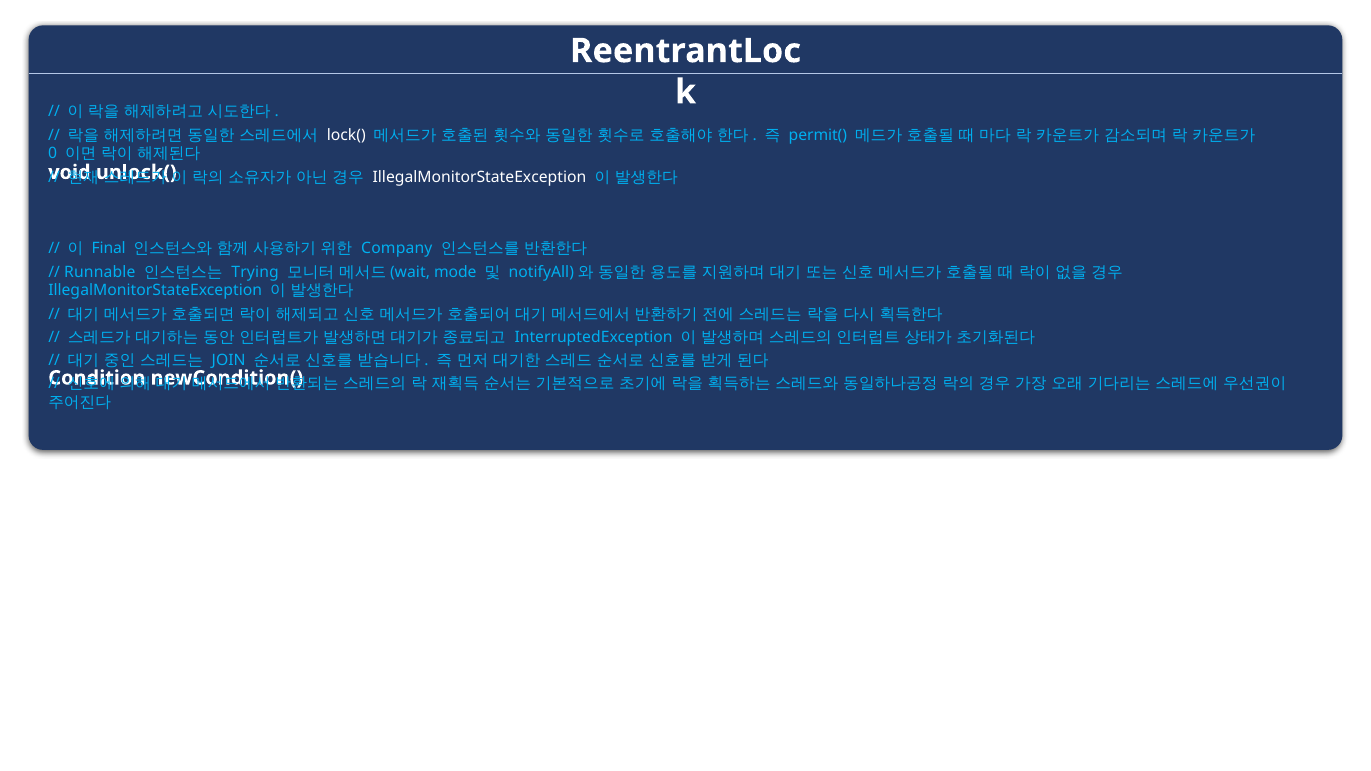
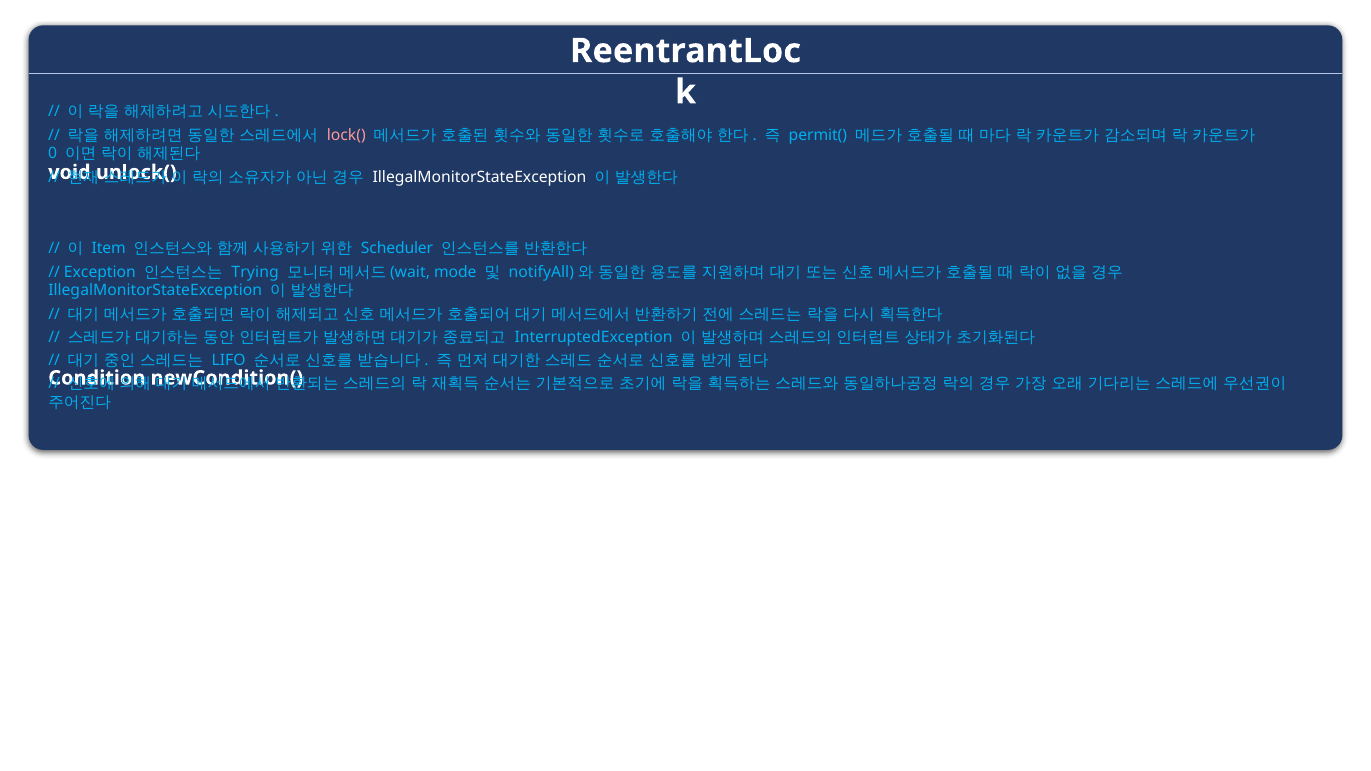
lock( colour: white -> pink (346, 135)
Final: Final -> Item (109, 249)
Company: Company -> Scheduler (397, 249)
Runnable: Runnable -> Exception (100, 272)
JOIN: JOIN -> LIFO (229, 360)
